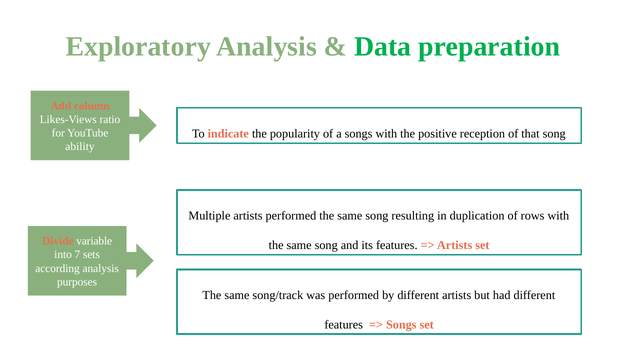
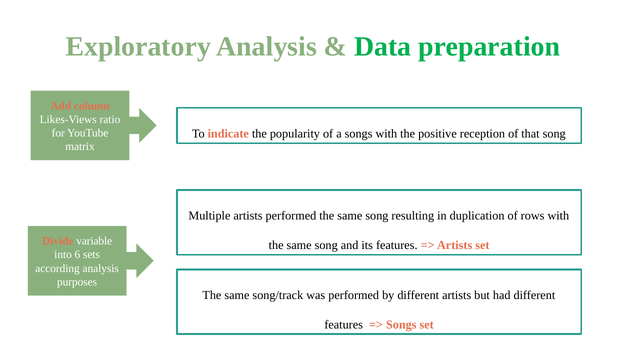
ability: ability -> matrix (80, 147)
7: 7 -> 6 (77, 255)
